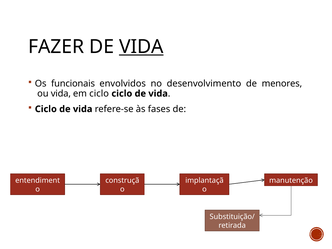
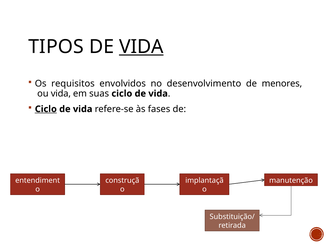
FAZER: FAZER -> TIPOS (56, 47)
funcionais: funcionais -> requisitos (73, 84)
em ciclo: ciclo -> suas (99, 94)
Ciclo underline: none -> present (46, 109)
